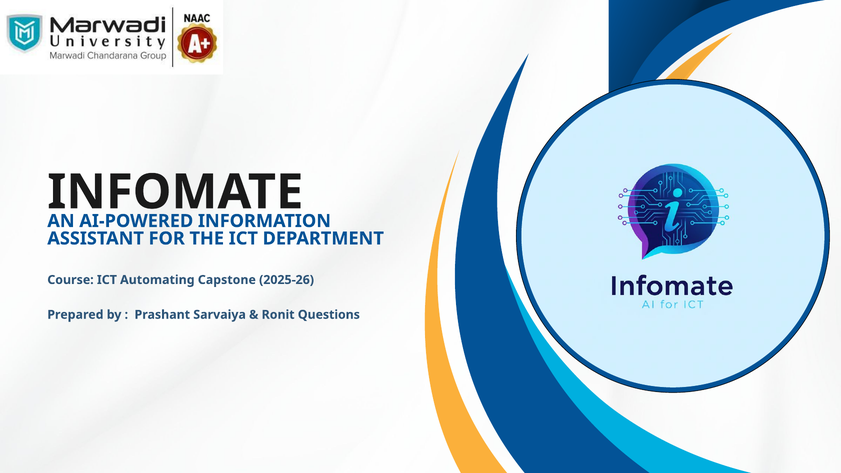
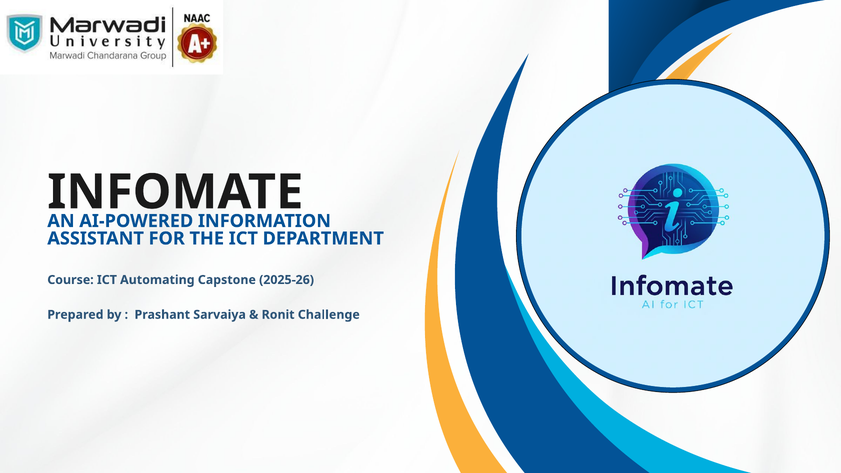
Questions: Questions -> Challenge (329, 315)
